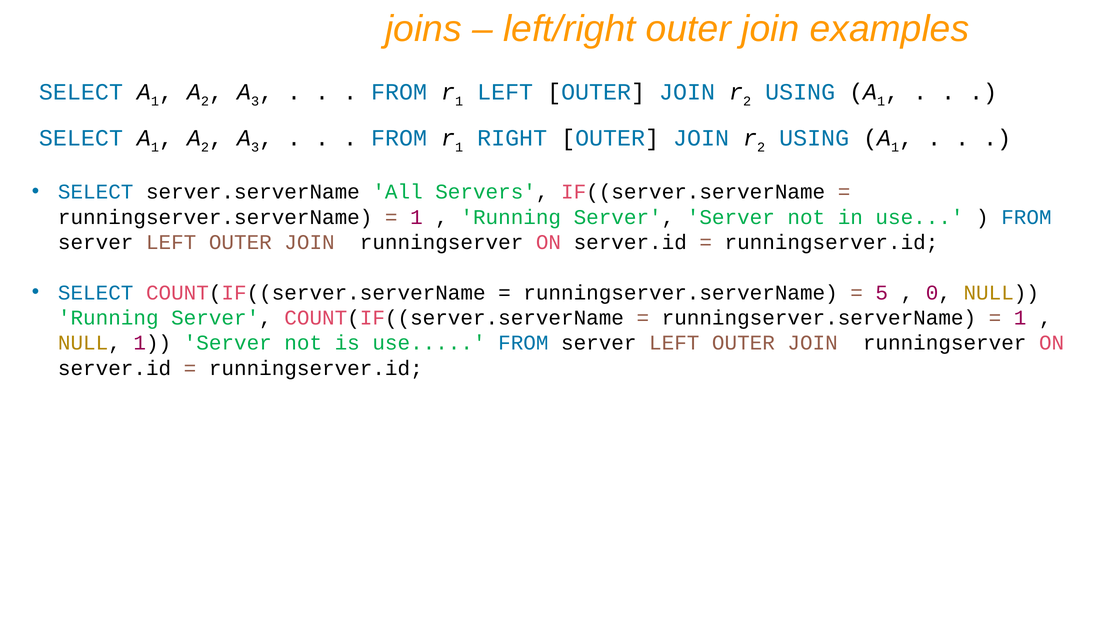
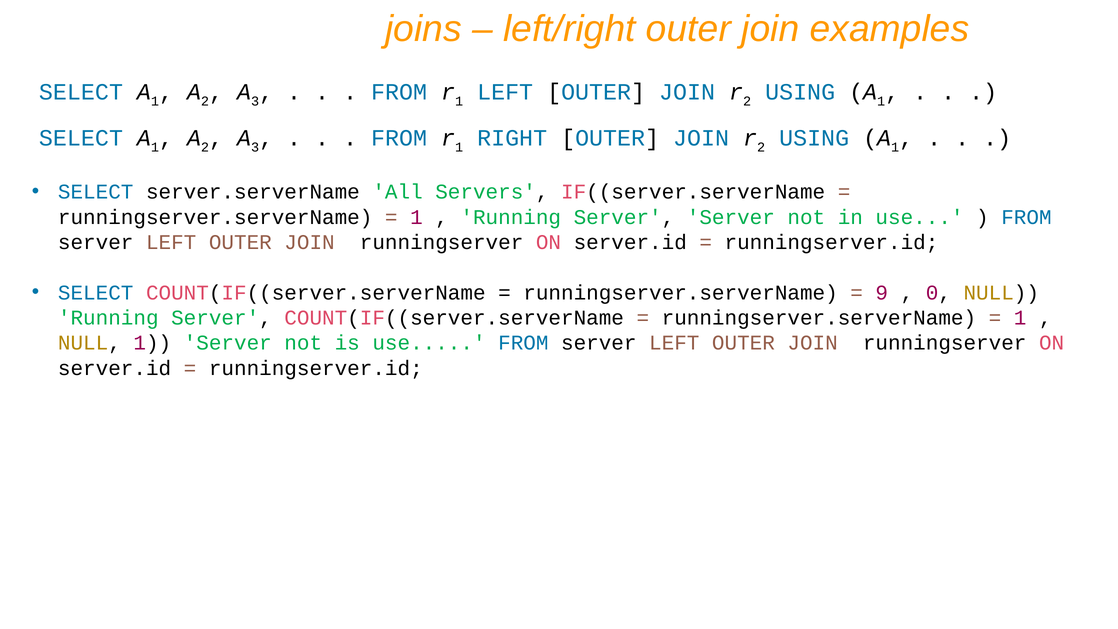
5: 5 -> 9 (882, 293)
